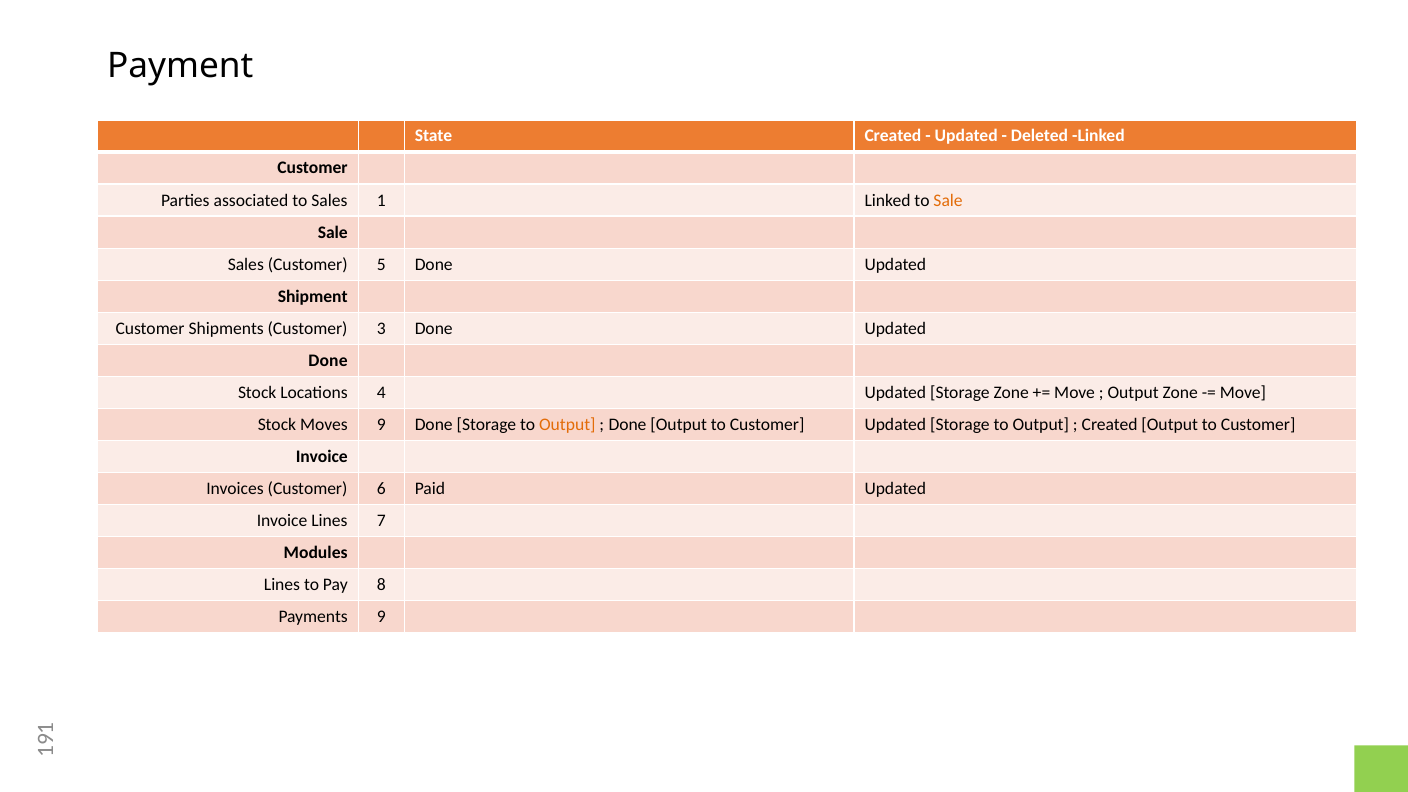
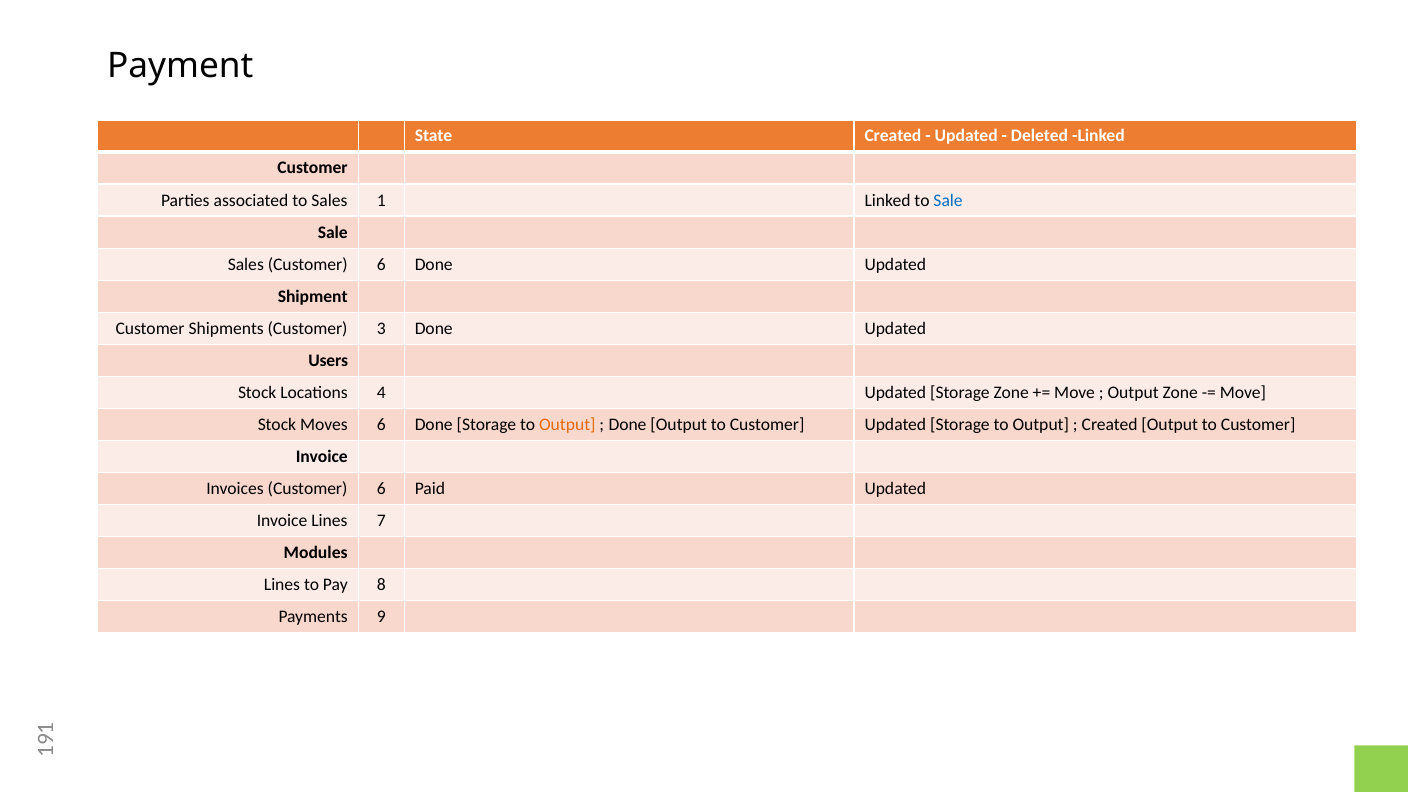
Sale colour: orange -> blue (948, 200)
Sales Customer 5: 5 -> 6 (381, 264)
Done: Done -> Users (328, 361)
Moves 9: 9 -> 6 (381, 425)
